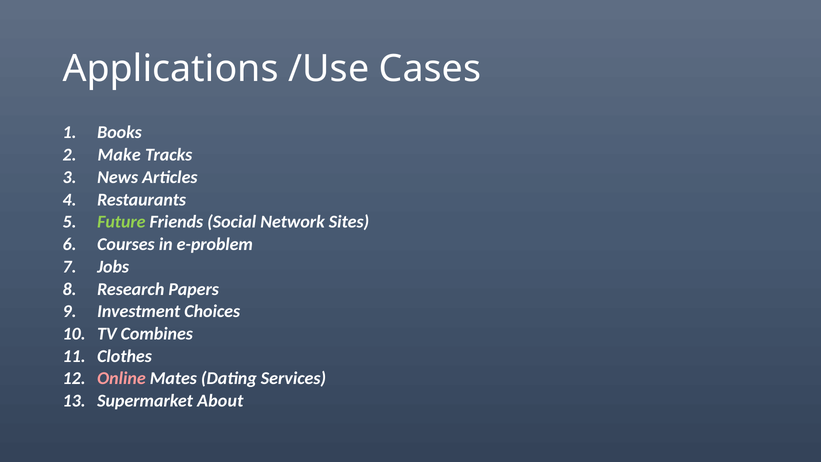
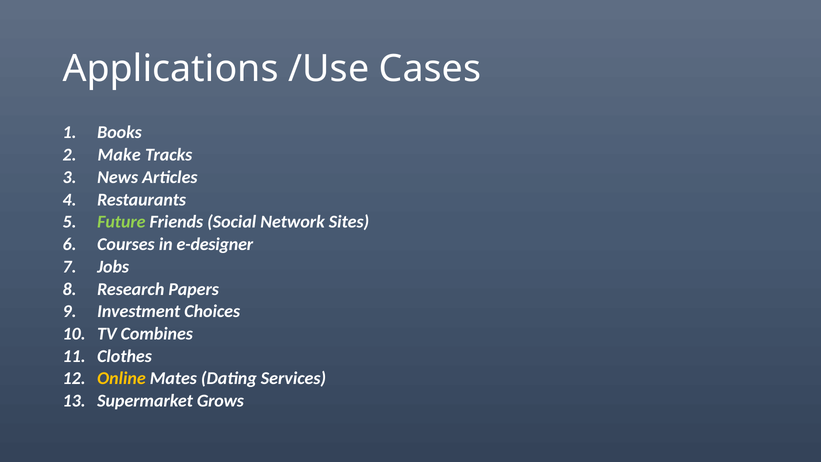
e-problem: e-problem -> e-designer (215, 244)
Online colour: pink -> yellow (121, 378)
About: About -> Grows (220, 401)
